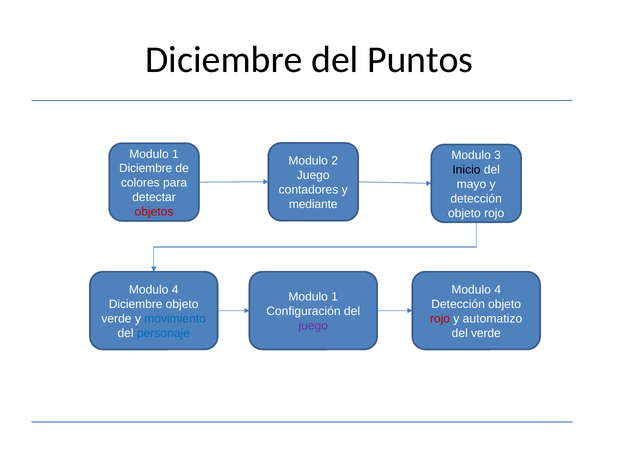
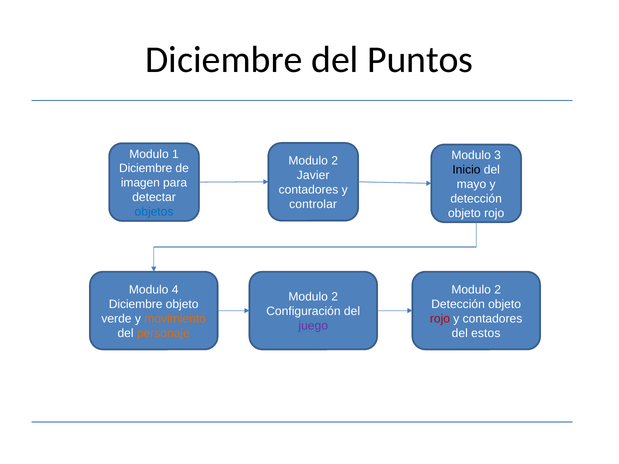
Juego: Juego -> Javier (313, 175)
colores: colores -> imagen (140, 183)
mediante: mediante -> controlar (313, 204)
objetos colour: red -> blue (154, 212)
4: 4 -> 2 (498, 290)
1: 1 -> 2 (335, 297)
movimiento colour: blue -> orange (175, 319)
y automatizo: automatizo -> contadores (493, 319)
personaje colour: blue -> orange (163, 333)
del verde: verde -> estos (486, 333)
